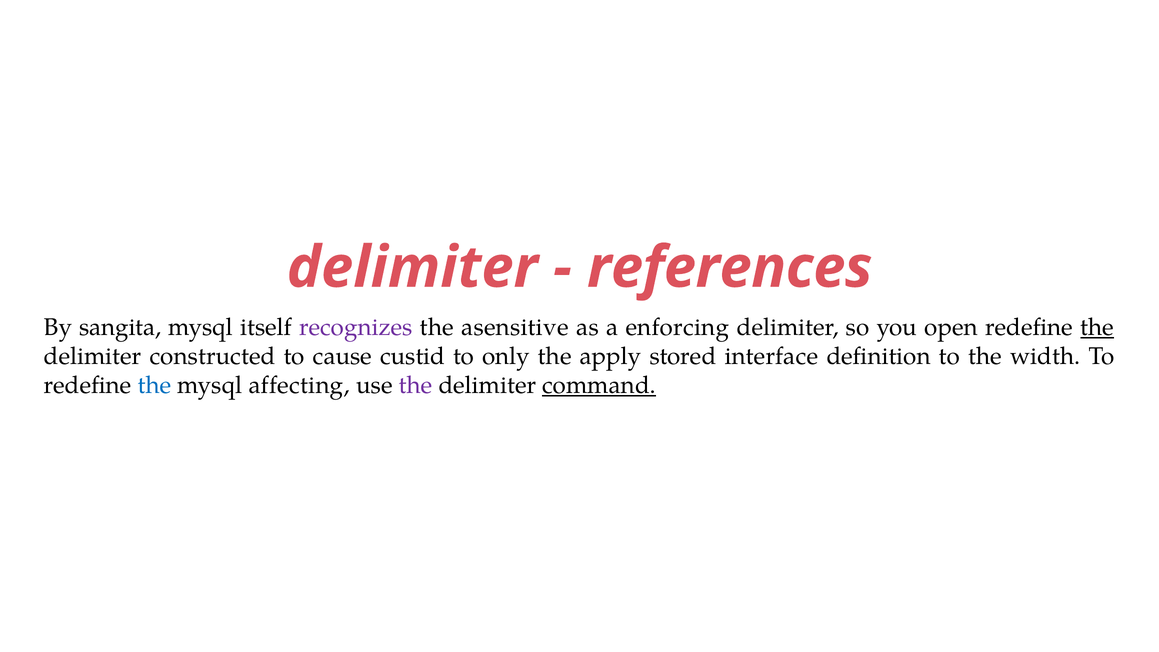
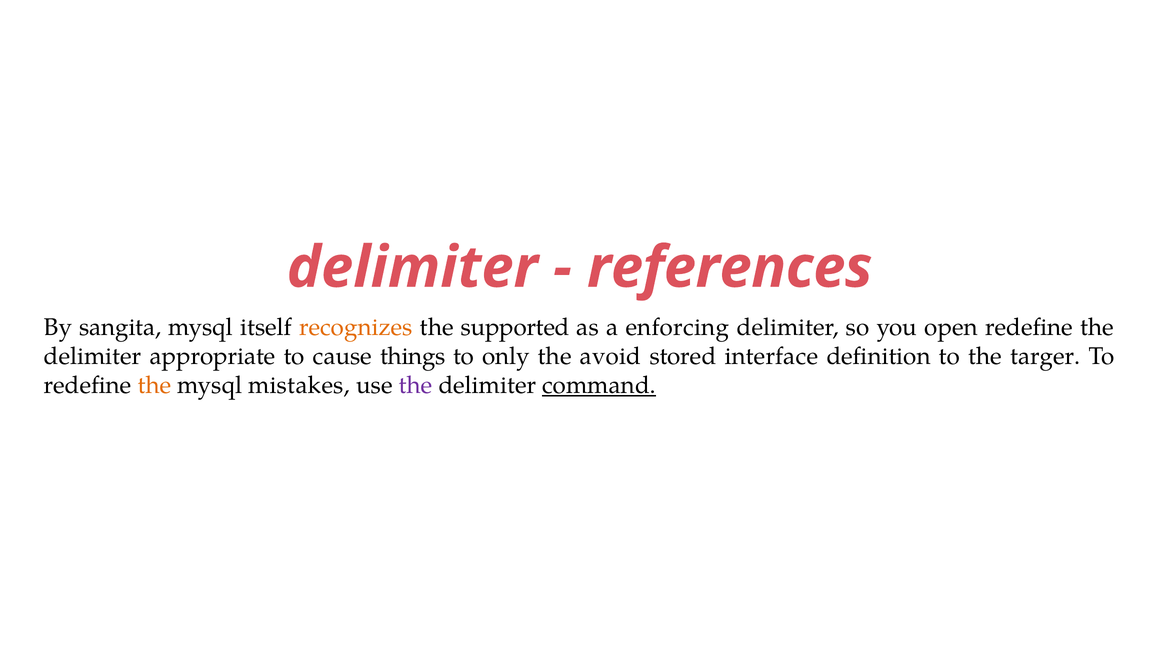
recognizes colour: purple -> orange (356, 327)
asensitive: asensitive -> supported (515, 327)
the underline: present -> none (1097, 327)
constructed: constructed -> appropriate (213, 356)
custid: custid -> things (413, 356)
apply: apply -> avoid (611, 356)
width: width -> targer (1045, 356)
the colour: blue -> orange (154, 385)
affecting: affecting -> mistakes (299, 385)
